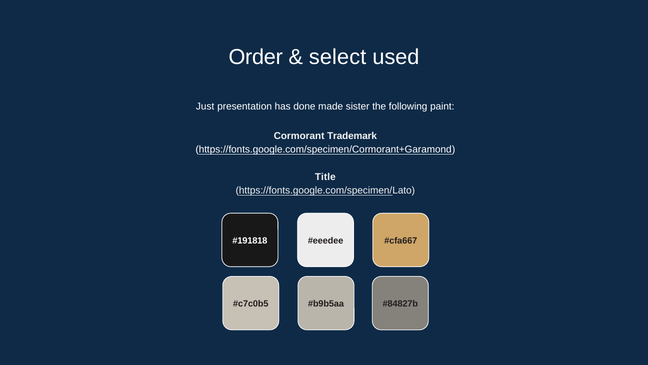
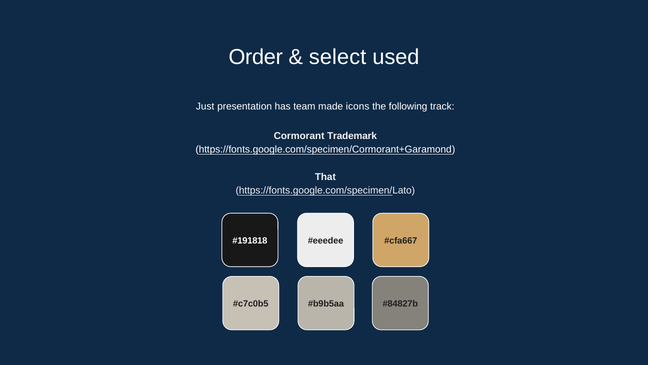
done: done -> team (304, 106)
sister: sister -> icons (358, 106)
paint: paint -> track (442, 106)
Title: Title -> That (325, 177)
